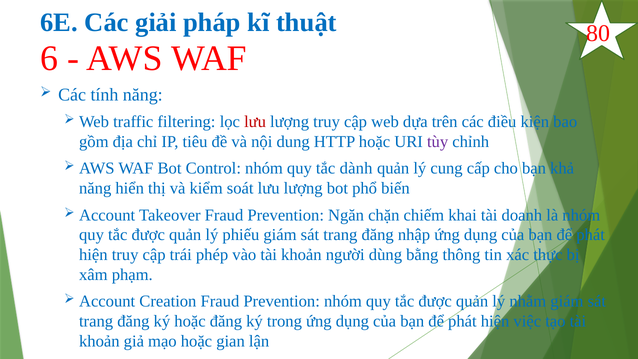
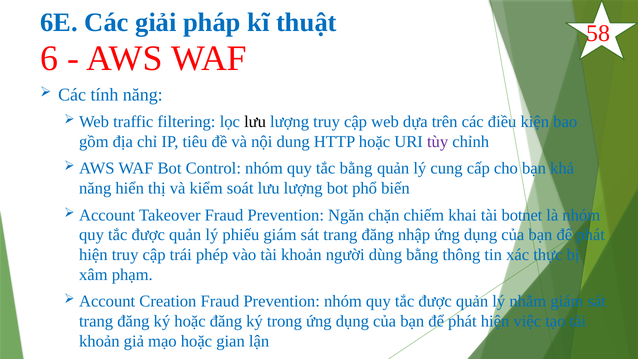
80: 80 -> 58 (598, 34)
lưu colour: red -> black (255, 122)
tắc dành: dành -> bằng (356, 168)
doanh: doanh -> botnet (522, 215)
